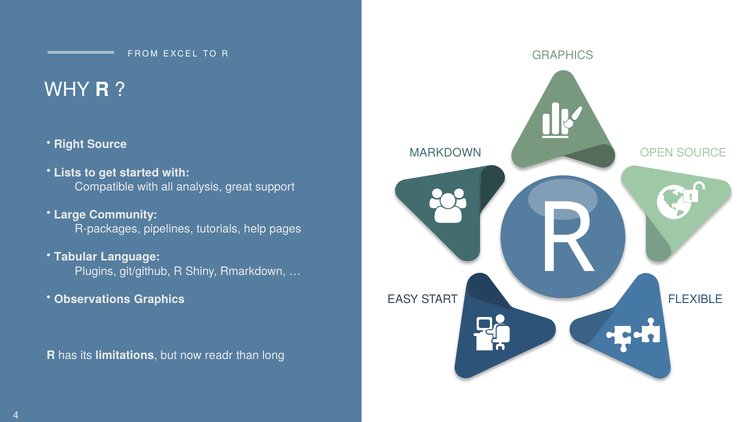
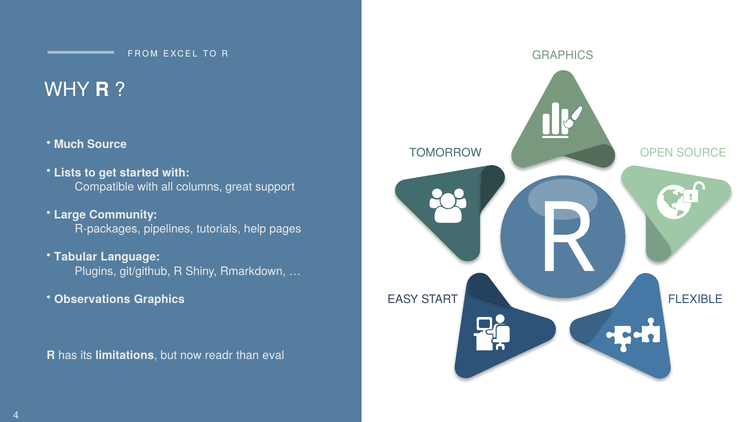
Right: Right -> Much (69, 145)
MARKDOWN: MARKDOWN -> TOMORROW (445, 153)
analysis: analysis -> columns (199, 187)
long: long -> eval (273, 356)
